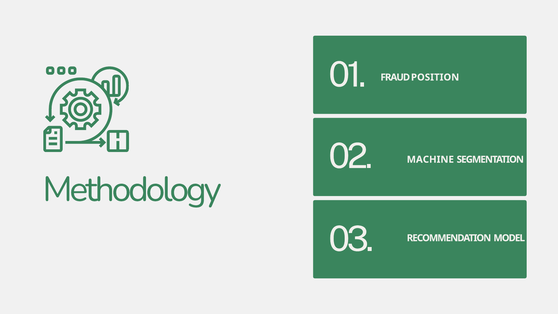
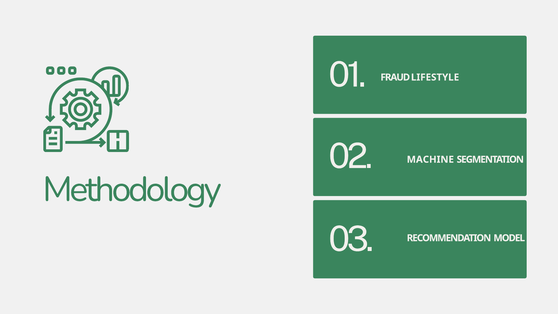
POSITION: POSITION -> LIFESTYLE (435, 77)
